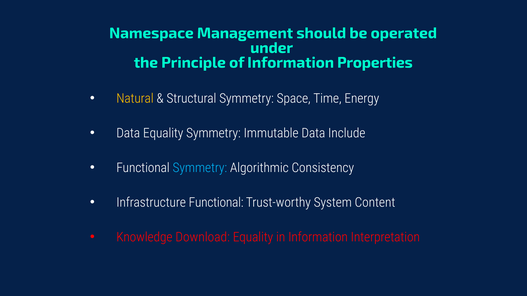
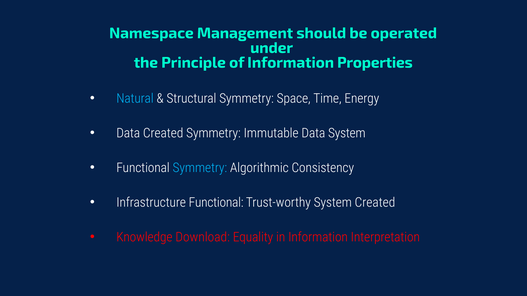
Natural colour: yellow -> light blue (135, 99)
Data Equality: Equality -> Created (163, 133)
Data Include: Include -> System (347, 133)
System Content: Content -> Created (375, 203)
